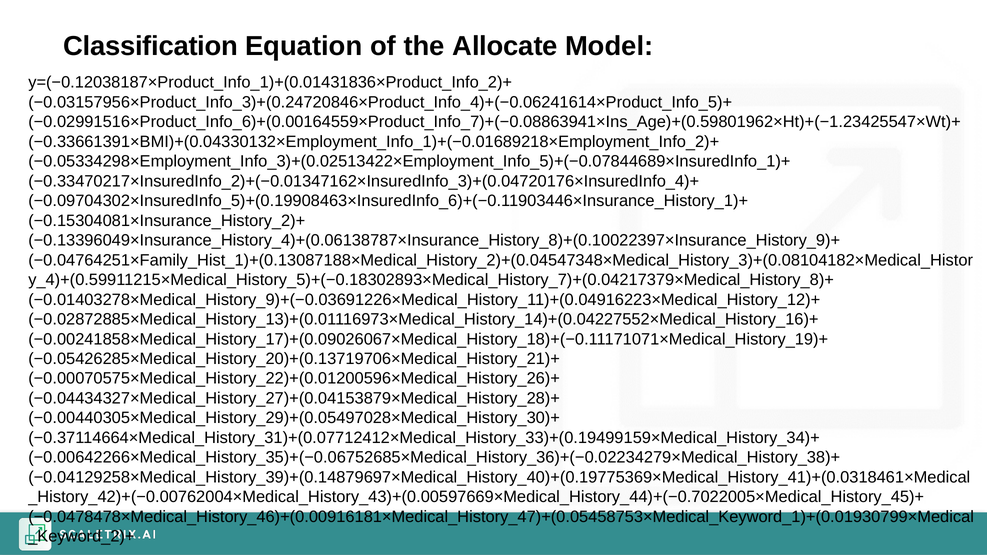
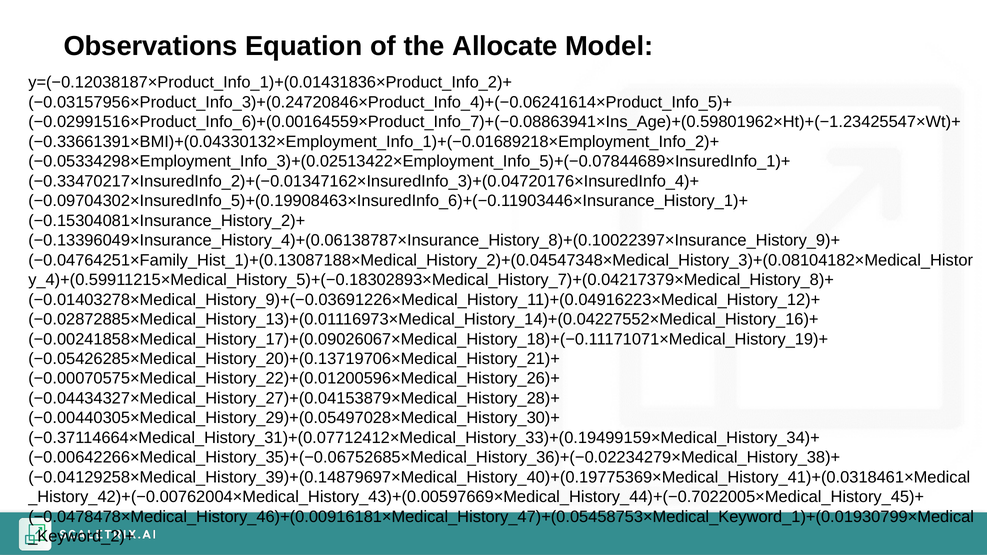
Classification: Classification -> Observations (151, 46)
